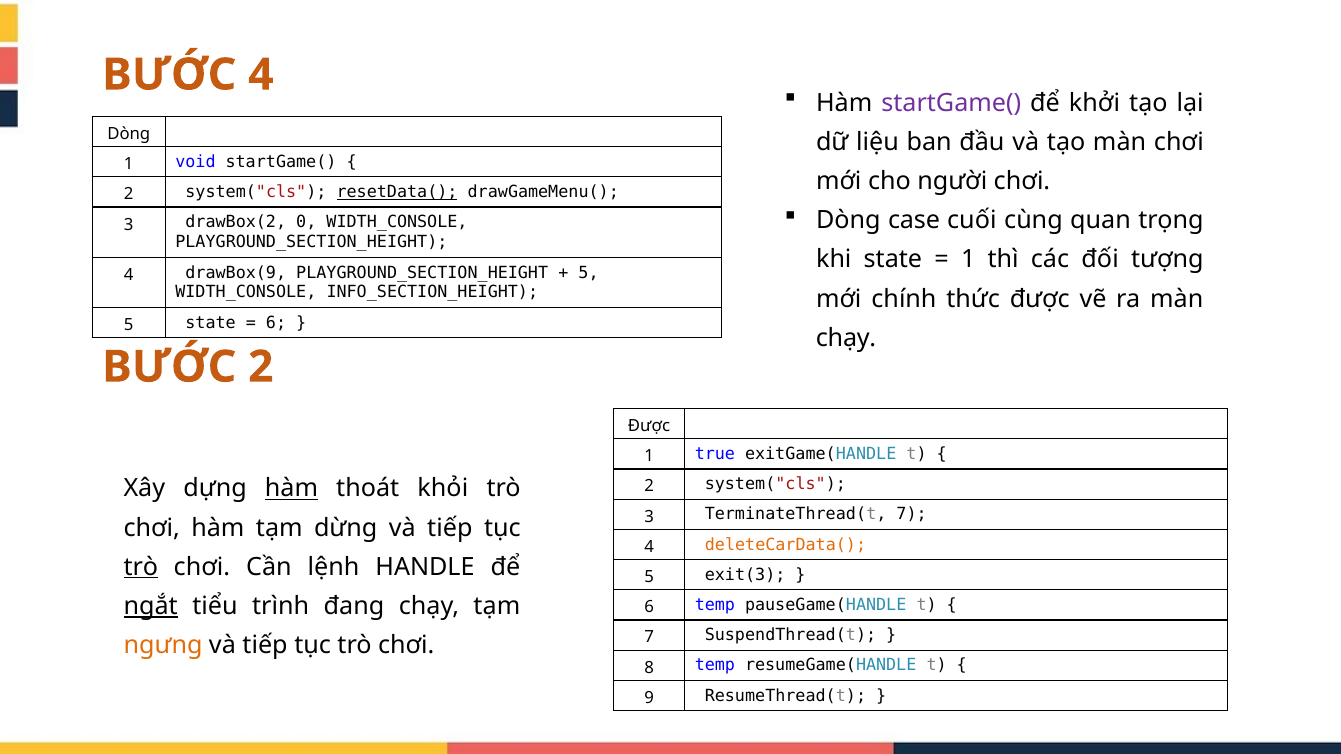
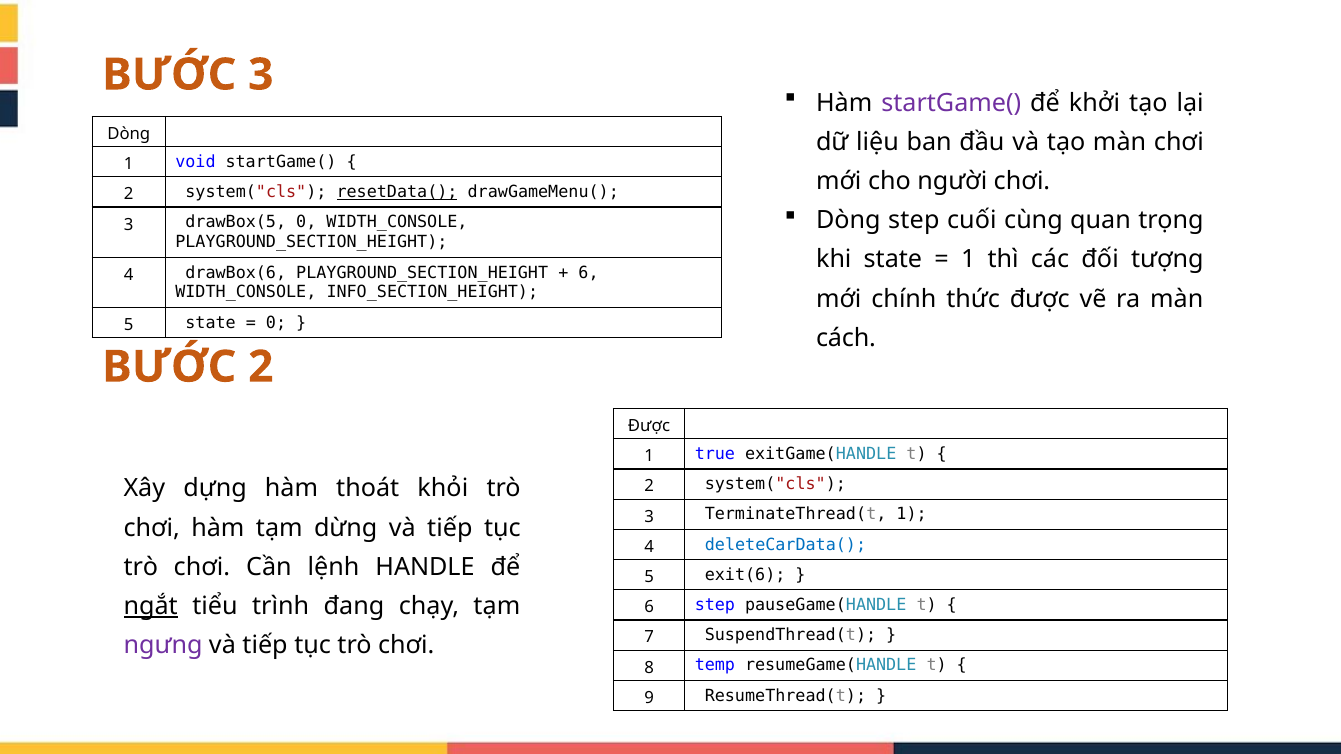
BƯỚC 4: 4 -> 3 (261, 75)
Dòng case: case -> step (914, 220)
drawBox(2: drawBox(2 -> drawBox(5 (236, 222)
drawBox(9: drawBox(9 -> drawBox(6 (236, 273)
5: 5 -> 6 (589, 273)
6: 6 -> 0 (276, 323)
chạy: chạy -> cách (846, 338)
hàm underline: present -> none (291, 489)
TerminateThread(t 7: 7 -> 1 (912, 514)
deleteCarData( colour: orange -> blue (785, 545)
trò underline: present -> none (141, 567)
exit(3: exit(3 -> exit(6 (745, 575)
6 temp: temp -> step (715, 605)
ngưng colour: orange -> purple (163, 646)
